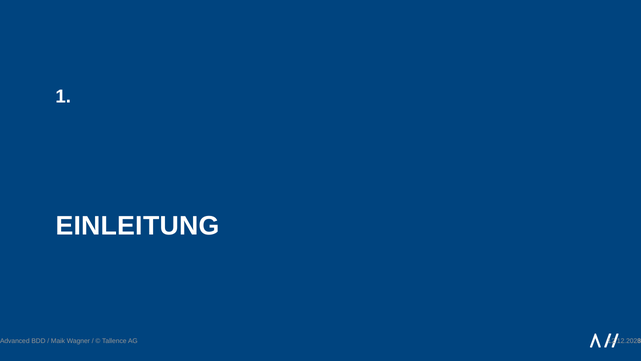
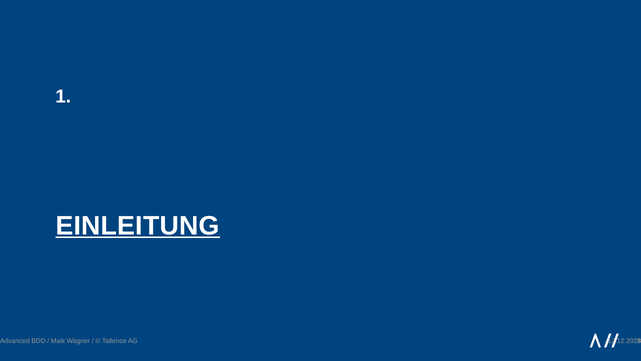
EINLEITUNG underline: none -> present (138, 226)
